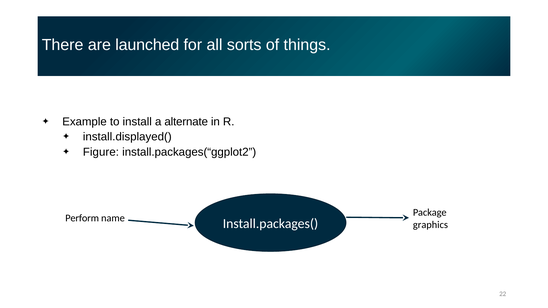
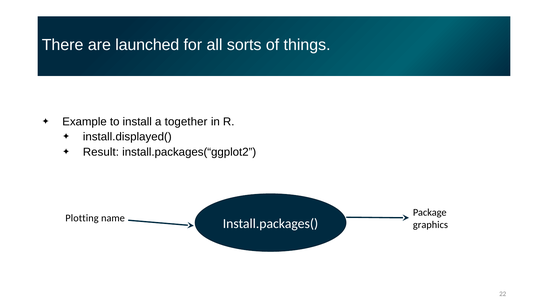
alternate: alternate -> together (186, 122)
Figure: Figure -> Result (101, 152)
Perform: Perform -> Plotting (82, 218)
